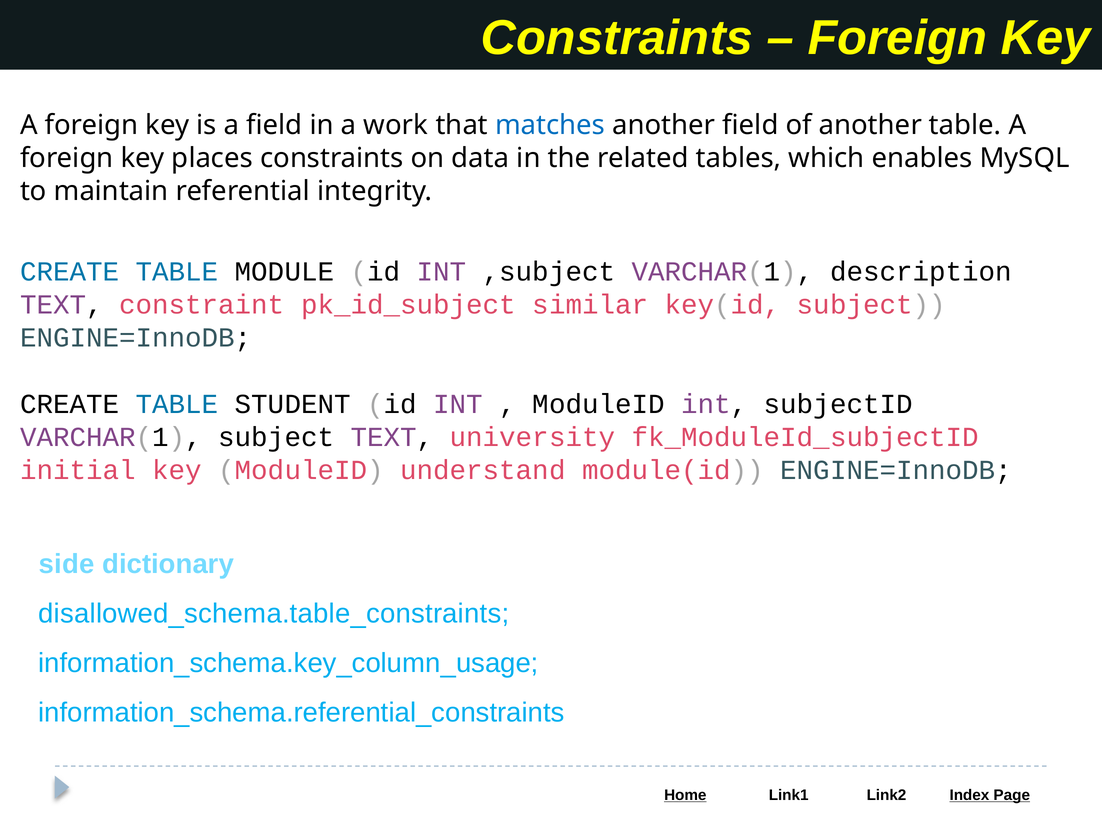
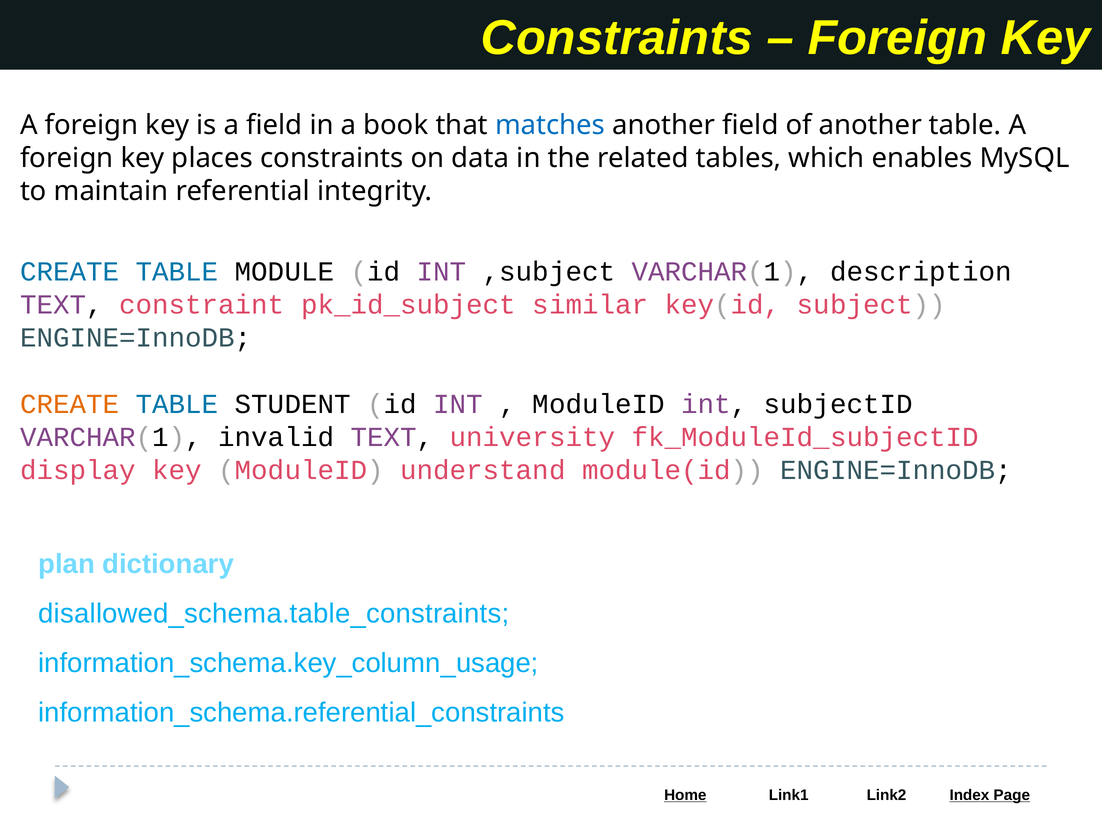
work: work -> book (396, 125)
CREATE colour: black -> orange (70, 404)
VARCHAR(1 subject: subject -> invalid (276, 437)
initial: initial -> display (78, 470)
side: side -> plan (67, 564)
